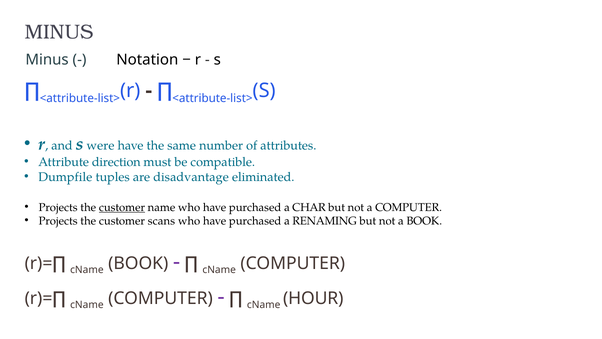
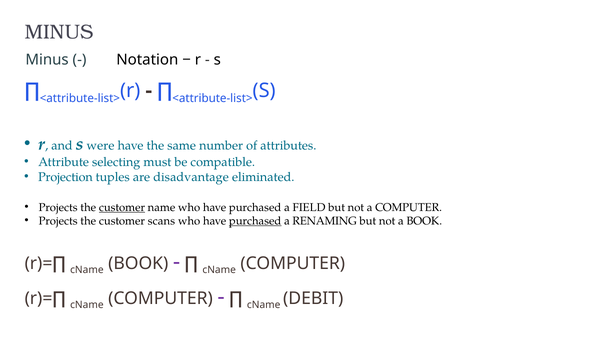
direction: direction -> selecting (116, 162)
Dumpfile: Dumpfile -> Projection (65, 177)
CHAR: CHAR -> FIELD (309, 207)
purchased underline: none -> present (255, 221)
HOUR: HOUR -> DEBIT (313, 298)
